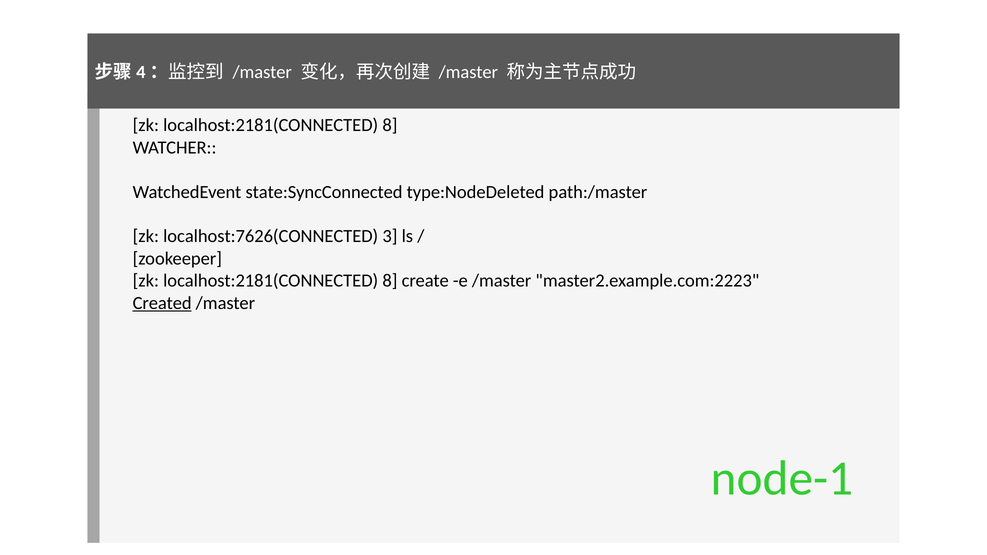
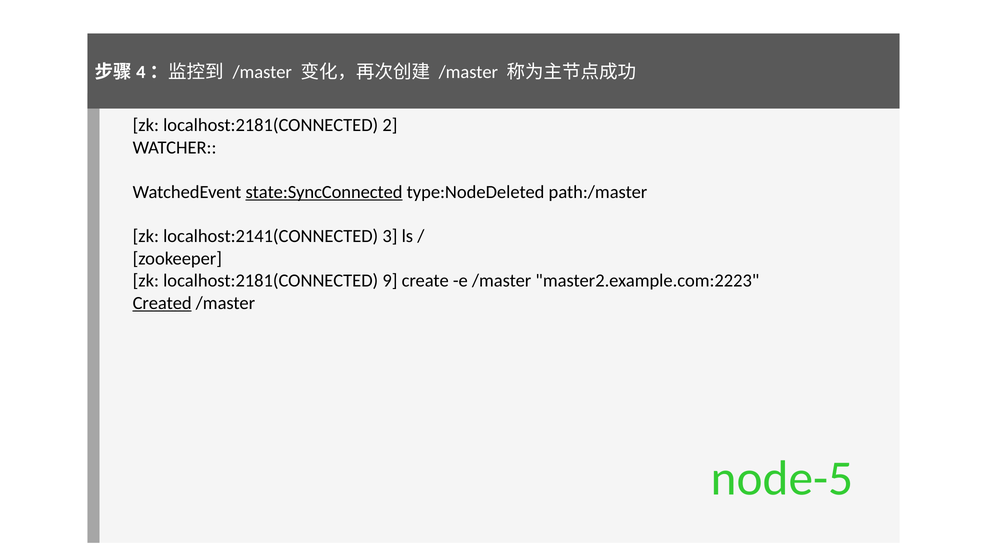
8: 8 -> 2 (390, 125)
state:SyncConnected underline: none -> present (324, 192)
localhost:7626(CONNECTED: localhost:7626(CONNECTED -> localhost:2141(CONNECTED (271, 236)
8: 8 -> 9 (390, 281)
node-1: node-1 -> node-5 (782, 479)
